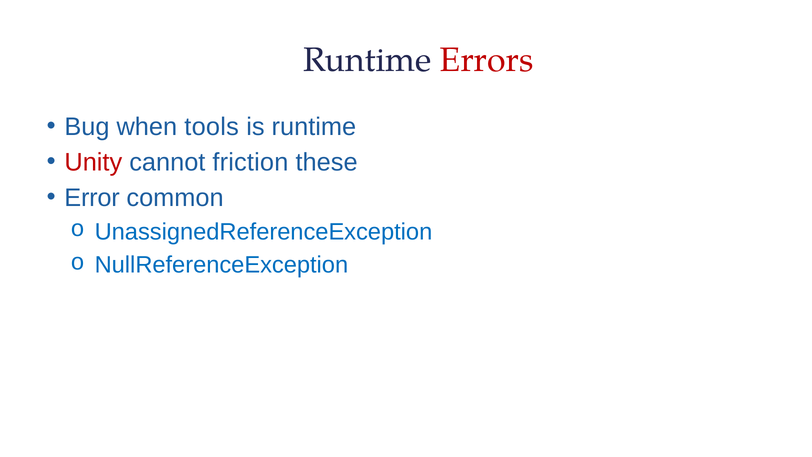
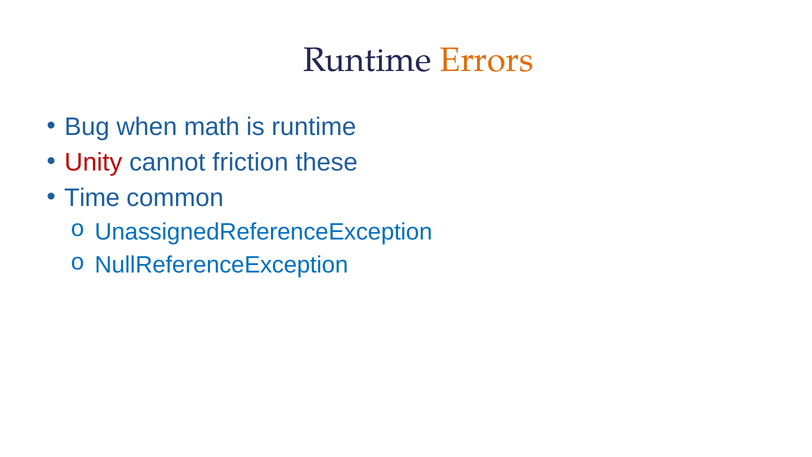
Errors colour: red -> orange (487, 60)
tools: tools -> math (212, 127)
Error: Error -> Time (92, 198)
